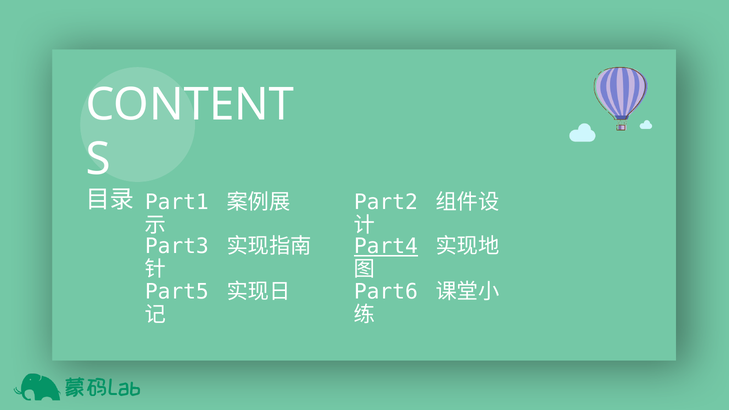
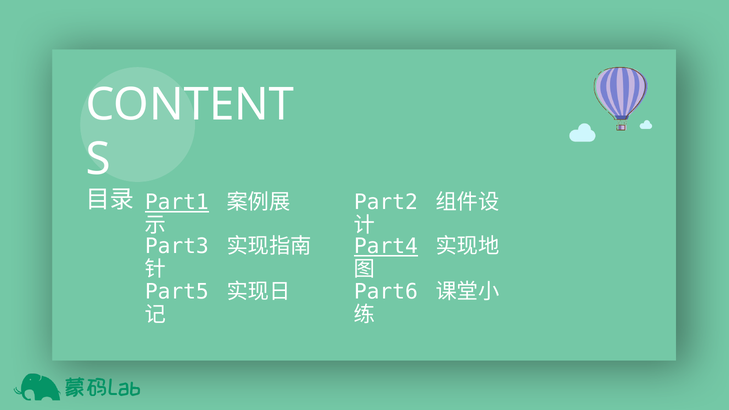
Part1 underline: none -> present (177, 203)
